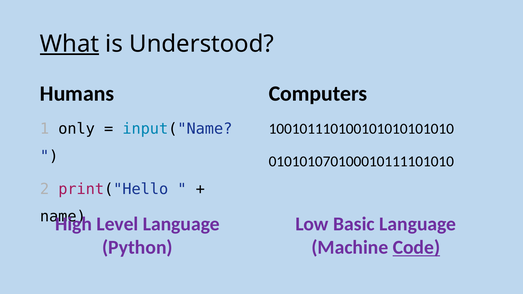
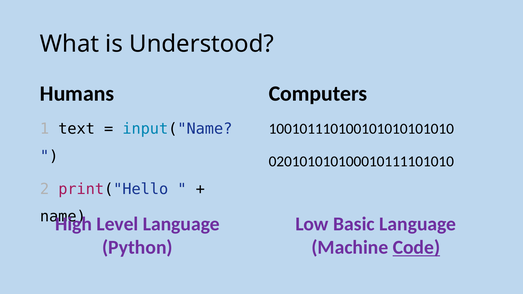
What underline: present -> none (70, 44)
only: only -> text (77, 129)
010101070100010111101010: 010101070100010111101010 -> 020101010100010111101010 (361, 162)
